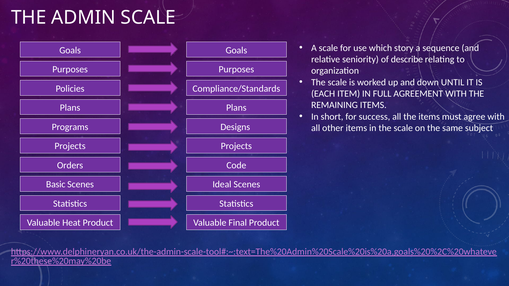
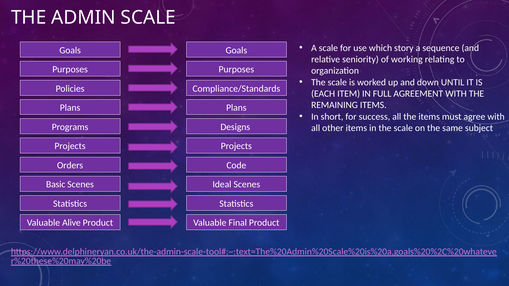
describe: describe -> working (407, 59)
Heat: Heat -> Alive (71, 223)
